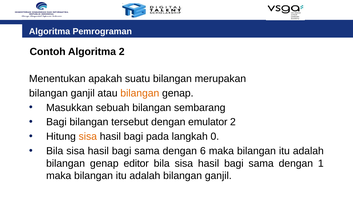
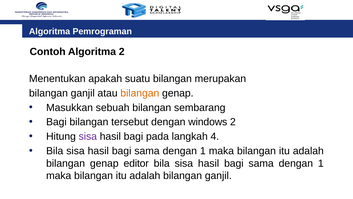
emulator: emulator -> windows (208, 122)
sisa colour: orange -> purple (88, 136)
0: 0 -> 4 (215, 136)
6: 6 -> 1 (203, 151)
